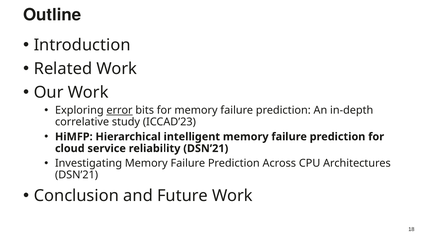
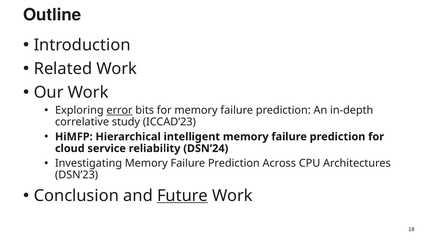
reliability DSN’21: DSN’21 -> DSN’24 (206, 149)
DSN’21: DSN’21 -> DSN’23 (77, 175)
Future underline: none -> present (183, 196)
